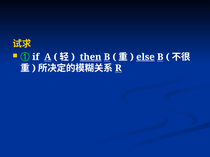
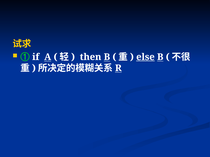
then underline: present -> none (91, 57)
